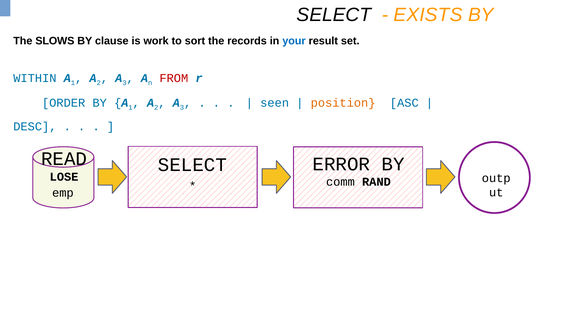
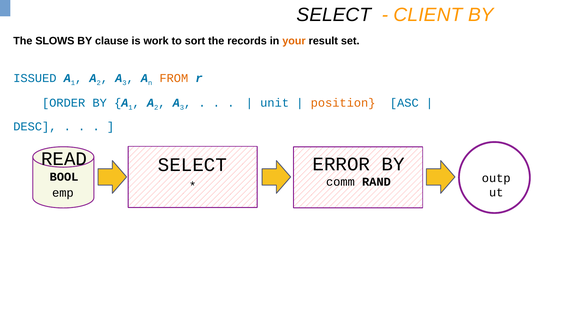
EXISTS: EXISTS -> CLIENT (428, 15)
your colour: blue -> orange (294, 41)
WITHIN: WITHIN -> ISSUED (35, 78)
FROM colour: red -> orange (174, 78)
seen: seen -> unit (275, 103)
LOSE: LOSE -> BOOL (64, 177)
